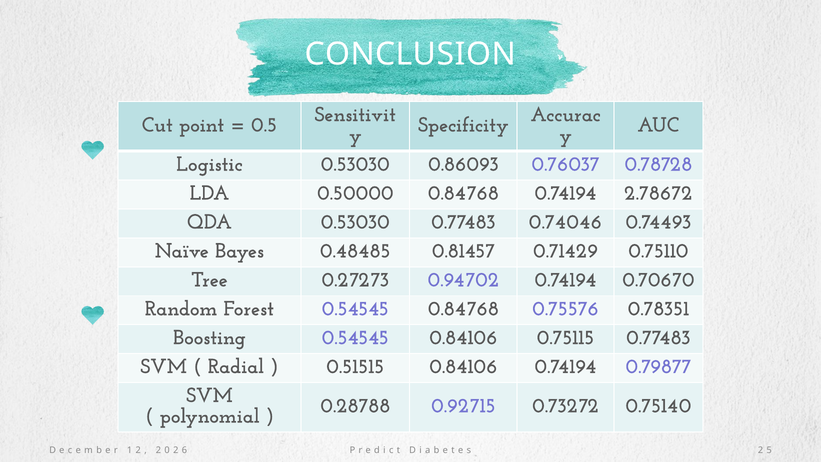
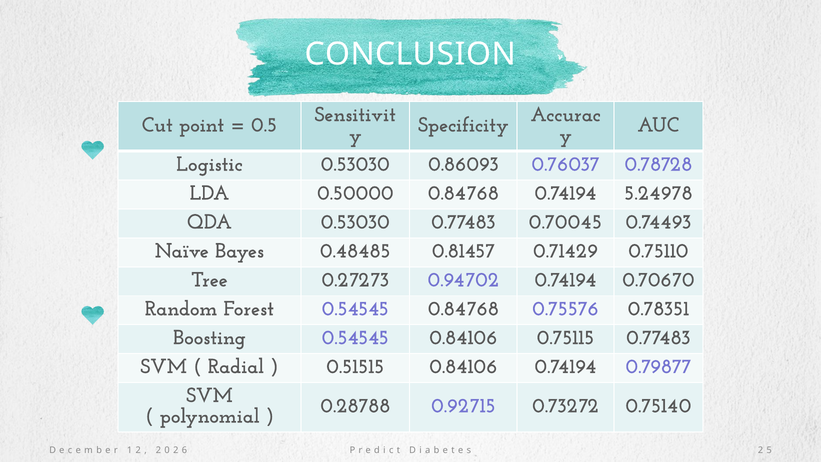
2.78672: 2.78672 -> 5.24978 (658, 193)
0.74046: 0.74046 -> 0.70045 (565, 222)
